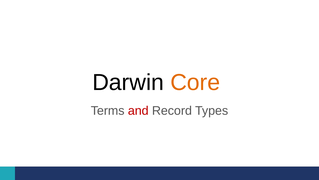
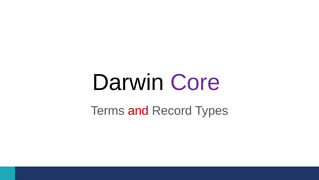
Core colour: orange -> purple (195, 82)
